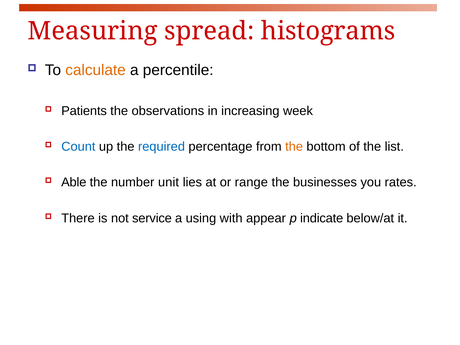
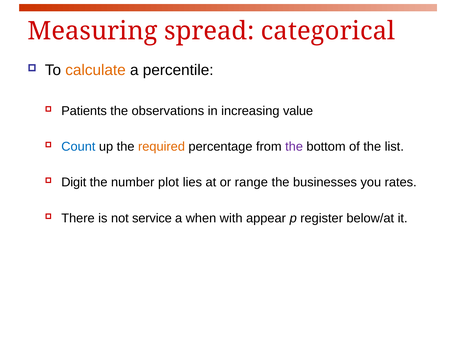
histograms: histograms -> categorical (328, 31)
week: week -> value (298, 111)
required colour: blue -> orange (161, 147)
the colour: orange -> purple (294, 147)
Able: Able -> Digit (74, 182)
unit: unit -> plot (169, 182)
using: using -> when (201, 218)
indicate: indicate -> register (322, 218)
